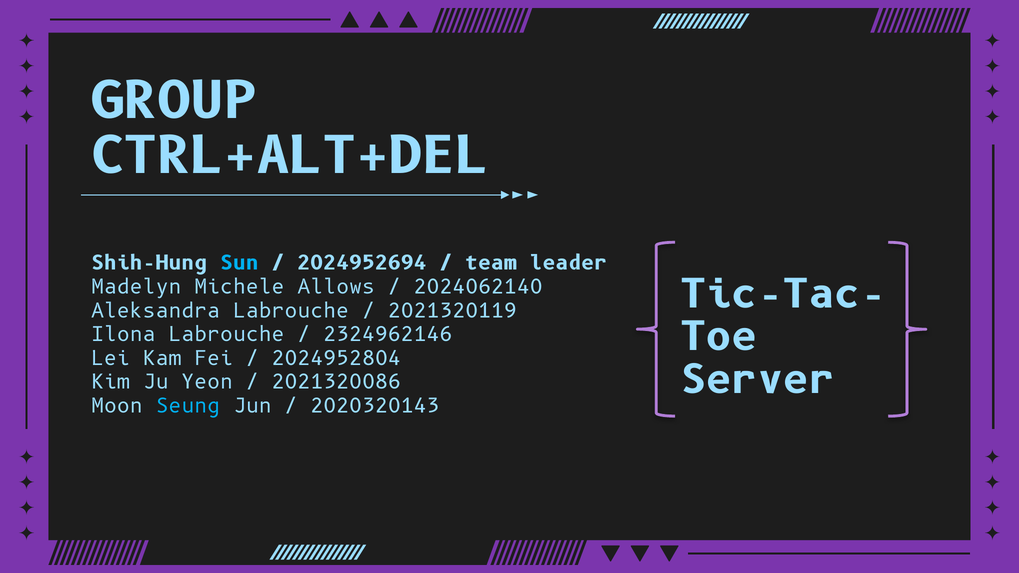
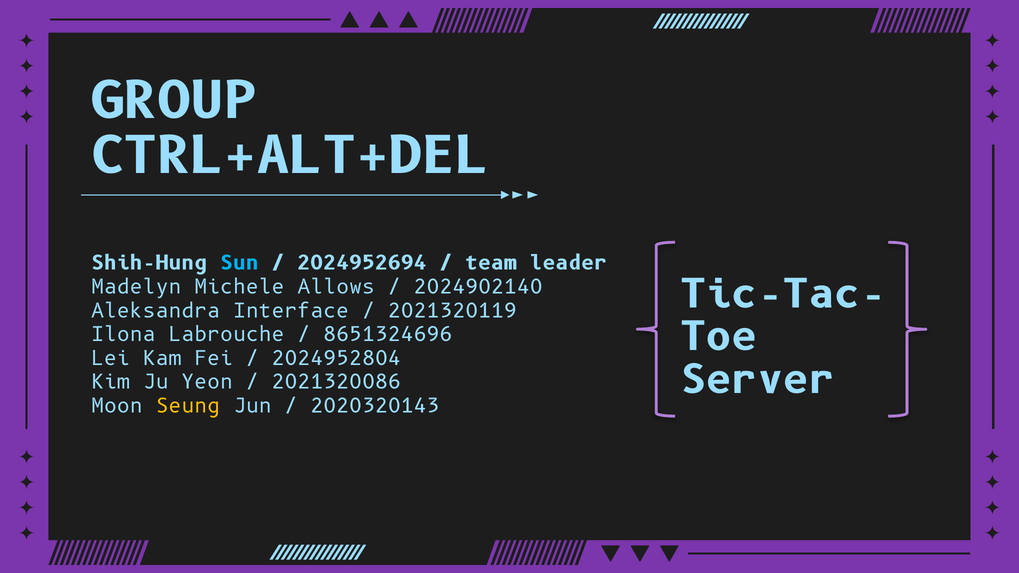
2024062140: 2024062140 -> 2024902140 (478, 287)
Aleksandra Labrouche: Labrouche -> Interface (291, 311)
2324962146: 2324962146 -> 8651324696 (388, 335)
Seung colour: light blue -> yellow (188, 406)
